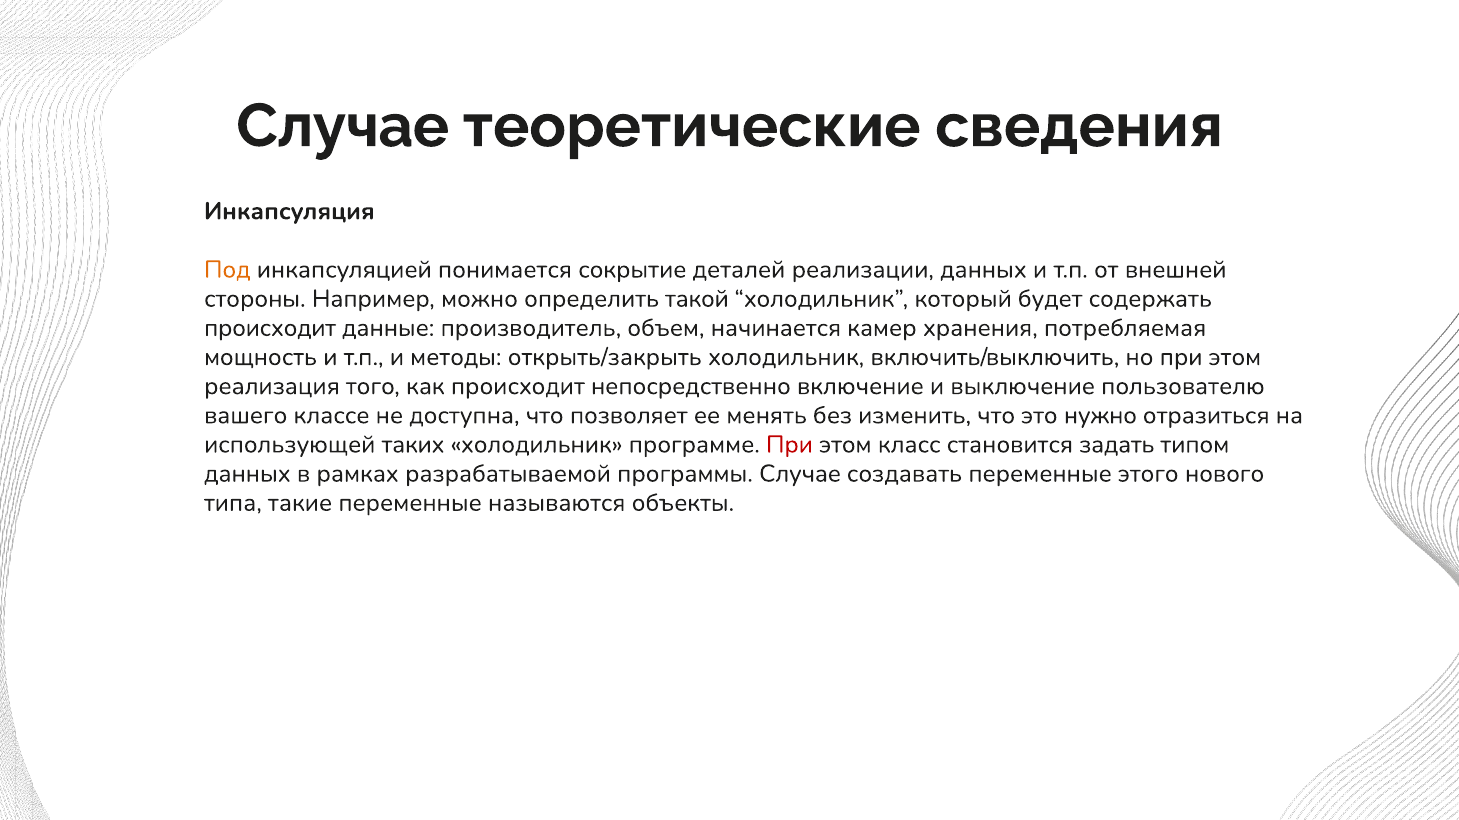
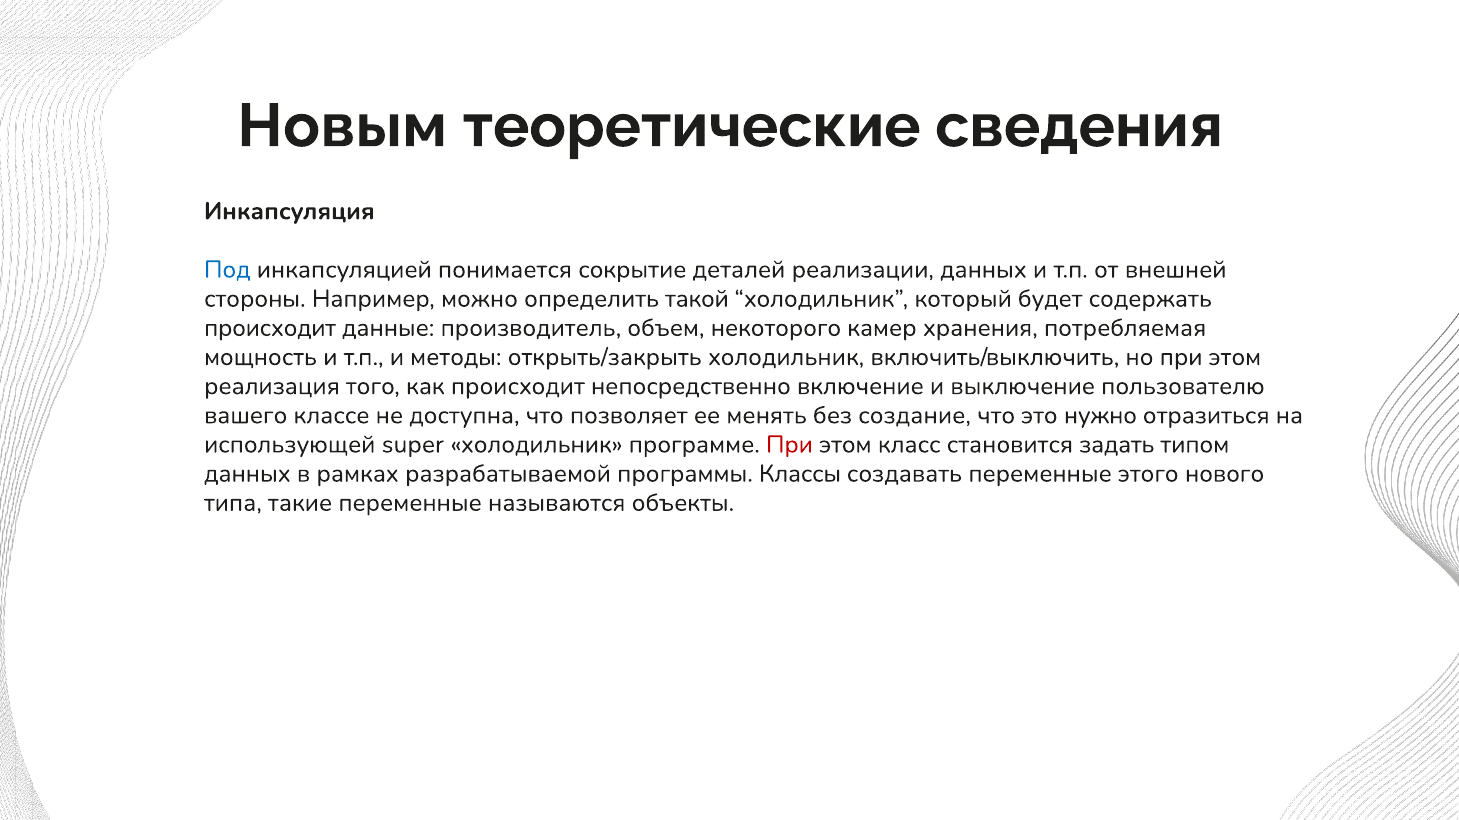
Случае: Случае -> Новым (342, 126)
Под colour: orange -> blue (227, 270)
начинается: начинается -> некоторого (776, 328)
изменить: изменить -> создание (915, 416)
таких: таких -> super (413, 445)
программы Случае: Случае -> Классы (800, 474)
